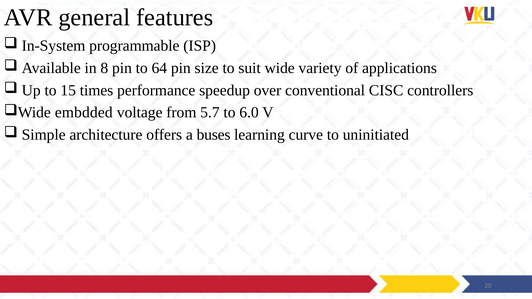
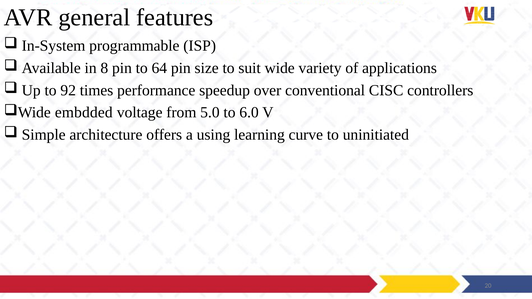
15: 15 -> 92 (68, 90)
5.7: 5.7 -> 5.0 (210, 113)
buses: buses -> using (213, 135)
